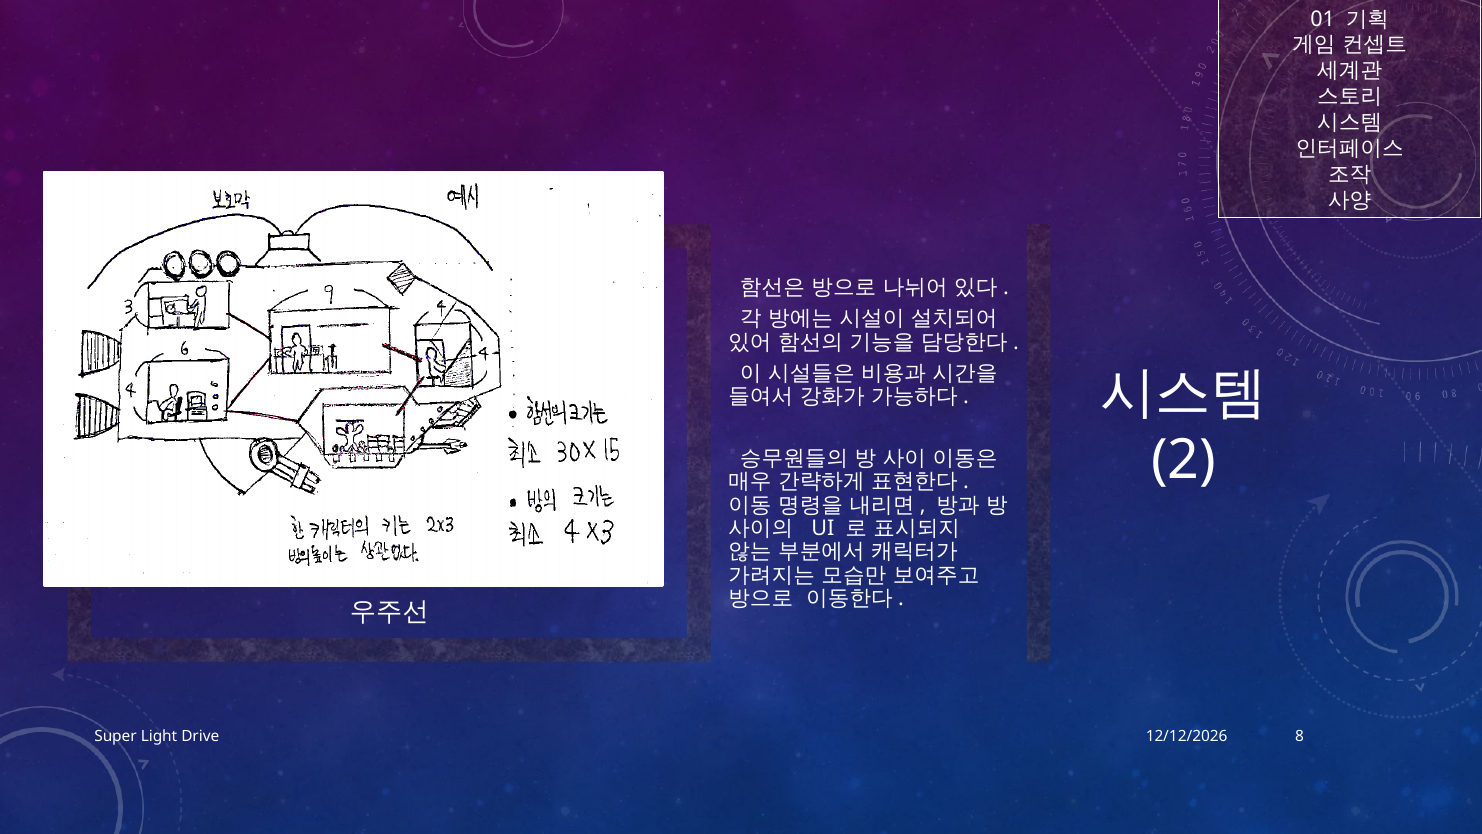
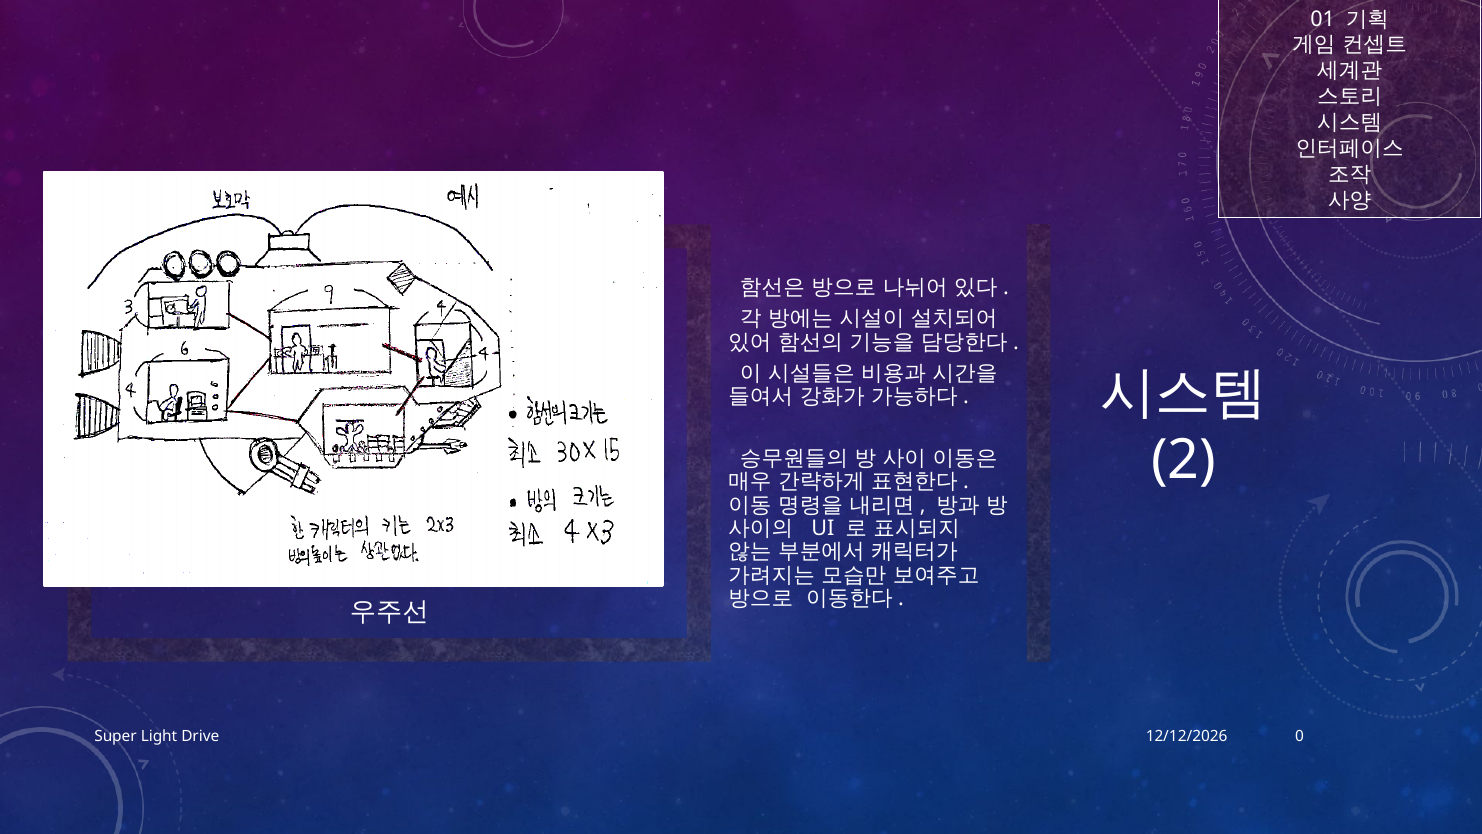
8: 8 -> 0 (1299, 736)
